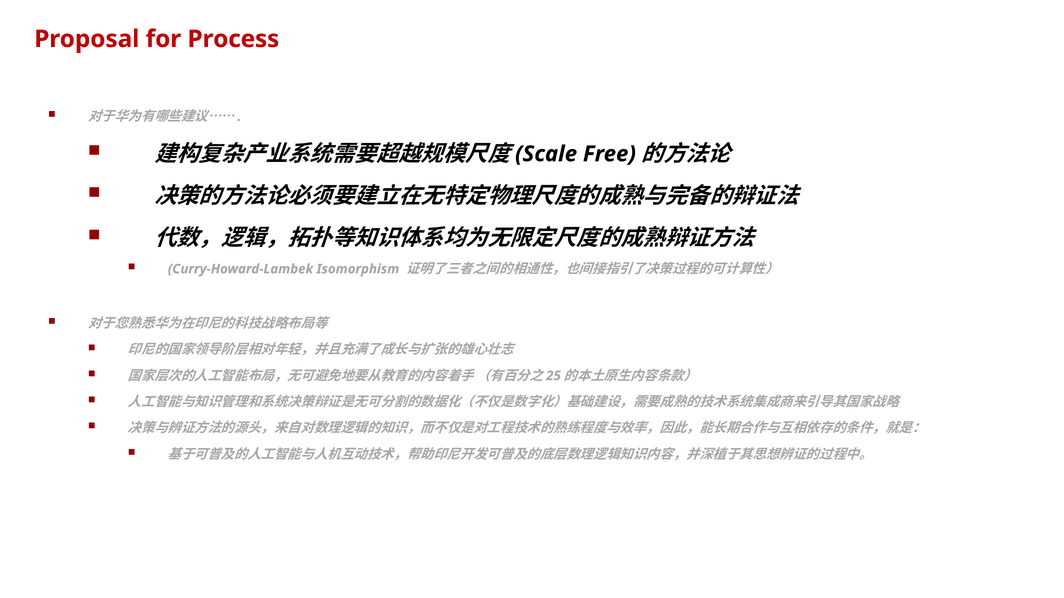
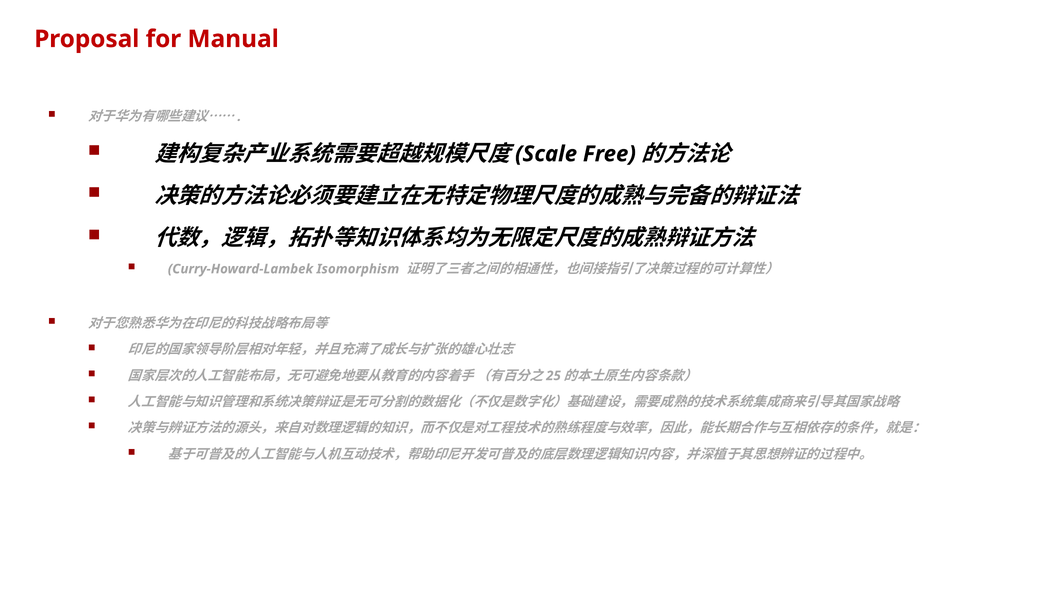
Process: Process -> Manual (233, 39)
